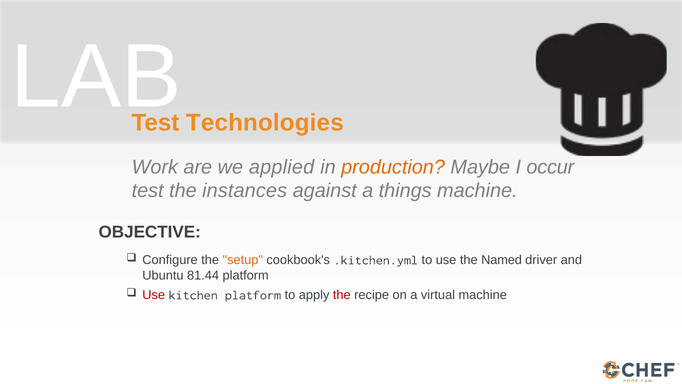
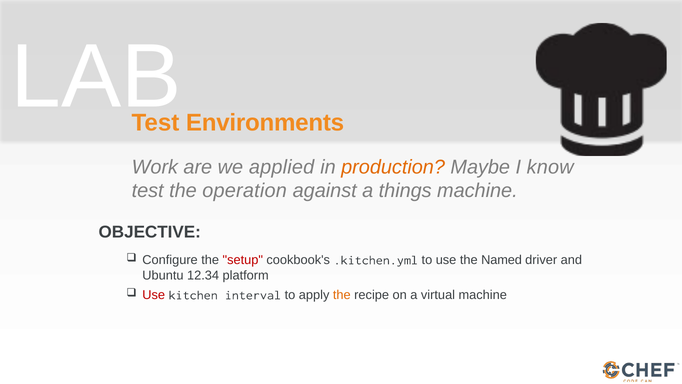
Technologies: Technologies -> Environments (265, 123)
occur: occur -> know (550, 167)
instances: instances -> operation (245, 191)
setup colour: orange -> red (243, 260)
81.44: 81.44 -> 12.34 (203, 275)
kitchen platform: platform -> interval (253, 295)
the colour: red -> orange (342, 295)
